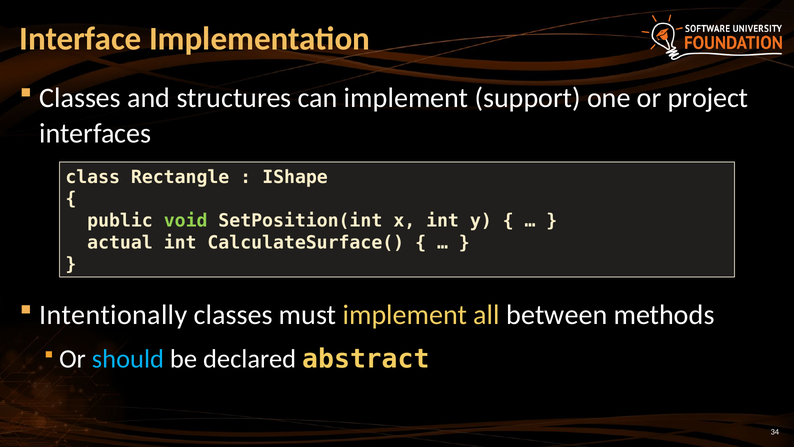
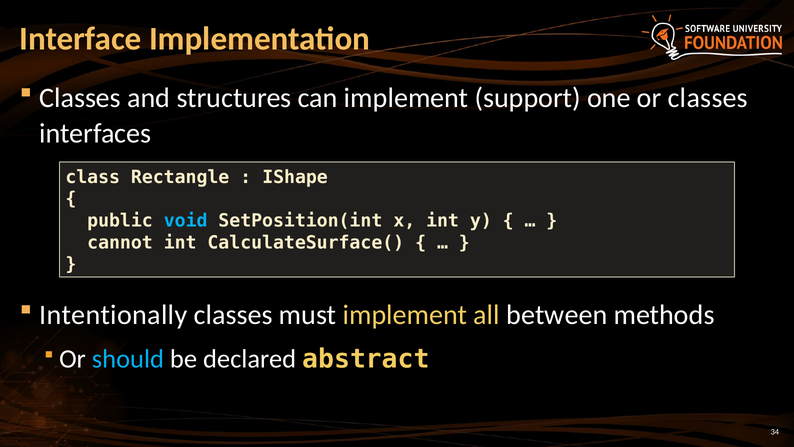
or project: project -> classes (708, 98)
void colour: light green -> light blue (186, 221)
actual: actual -> cannot (120, 242)
